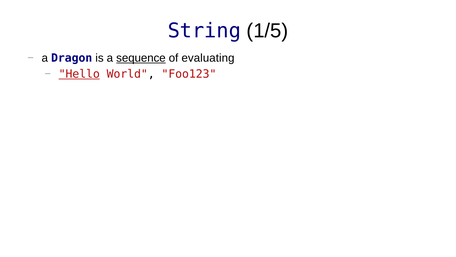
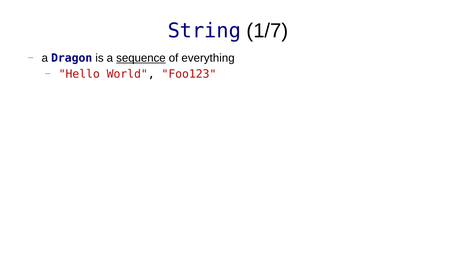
1/5: 1/5 -> 1/7 (267, 31)
evaluating: evaluating -> everything (208, 58)
Hello underline: present -> none (79, 74)
